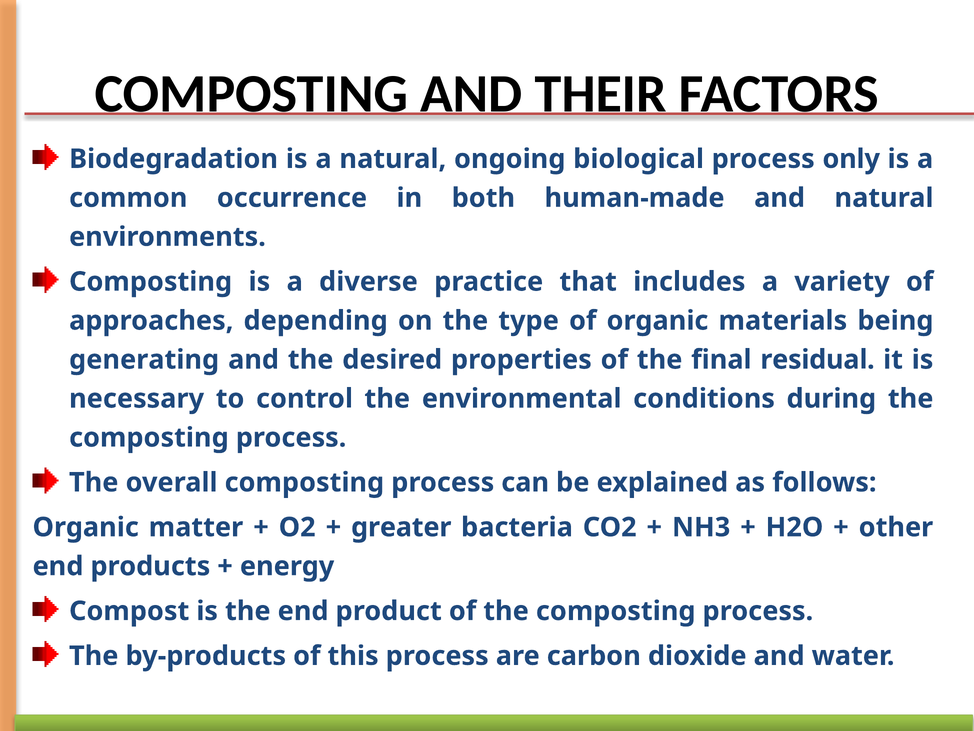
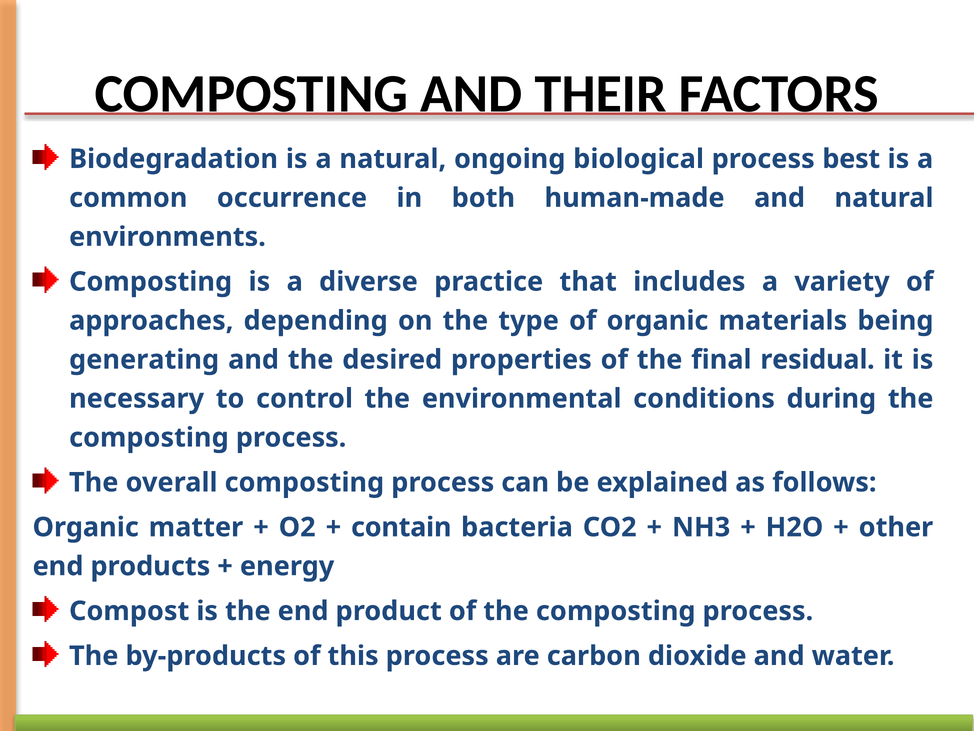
only: only -> best (851, 159)
greater: greater -> contain (401, 527)
